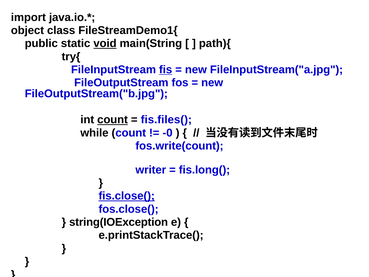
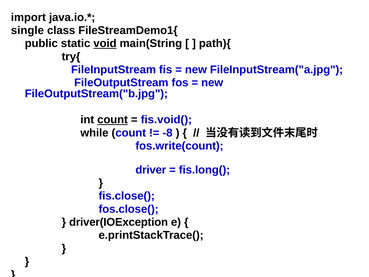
object: object -> single (27, 30)
fis underline: present -> none (166, 70)
fis.files(: fis.files( -> fis.void( (166, 120)
-0: -0 -> -8 (168, 133)
writer: writer -> driver (151, 170)
fis.close( underline: present -> none (127, 196)
string(IOException: string(IOException -> driver(IOException (119, 222)
